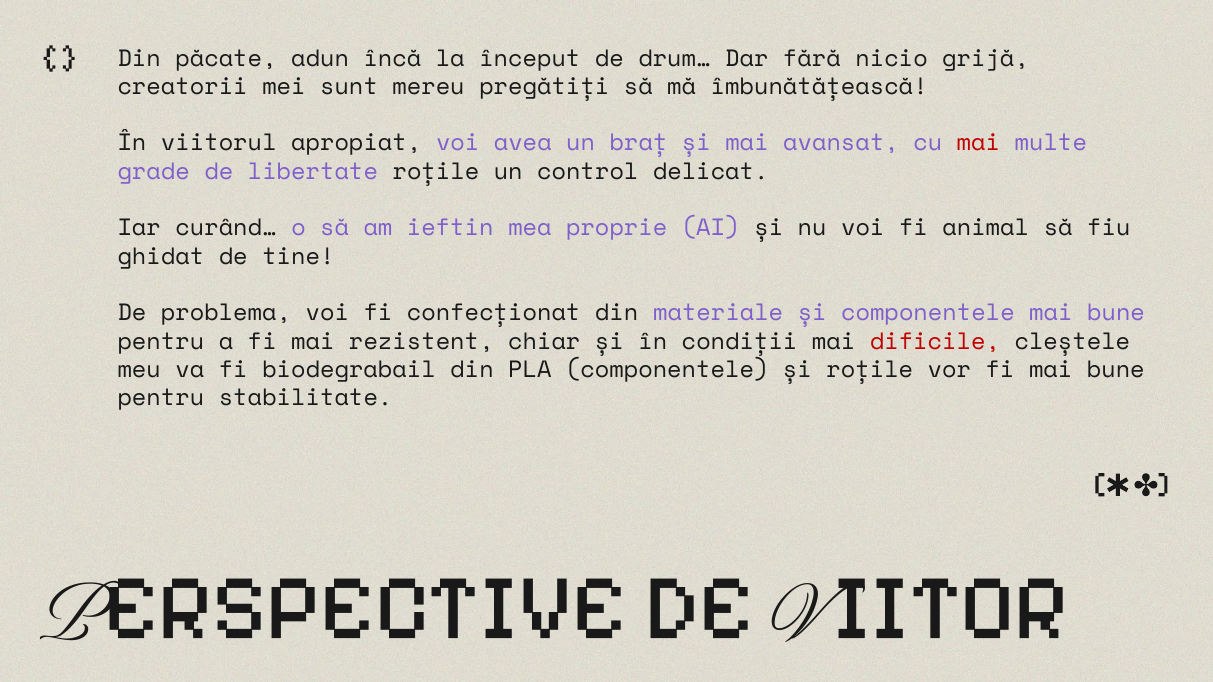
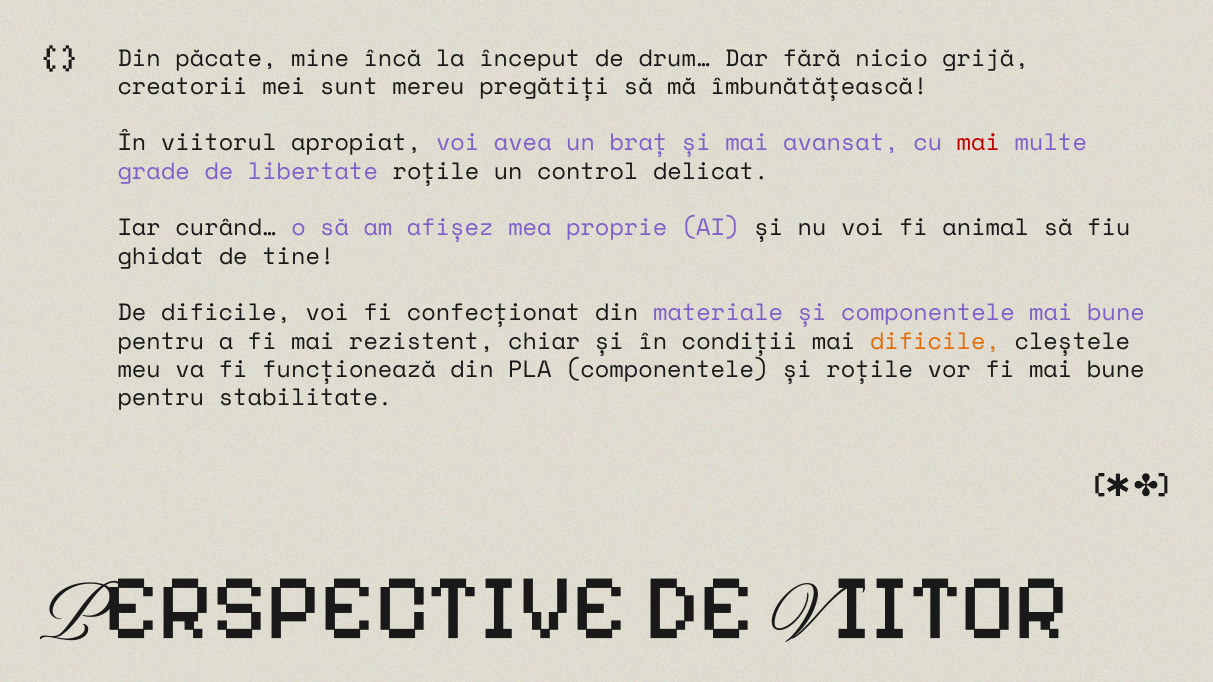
adun: adun -> mine (320, 58)
ieftin: ieftin -> afișez (450, 228)
De problema: problema -> dificile (226, 313)
dificile colour: red -> orange (935, 341)
biodegrabail: biodegrabail -> funcționează (349, 370)
